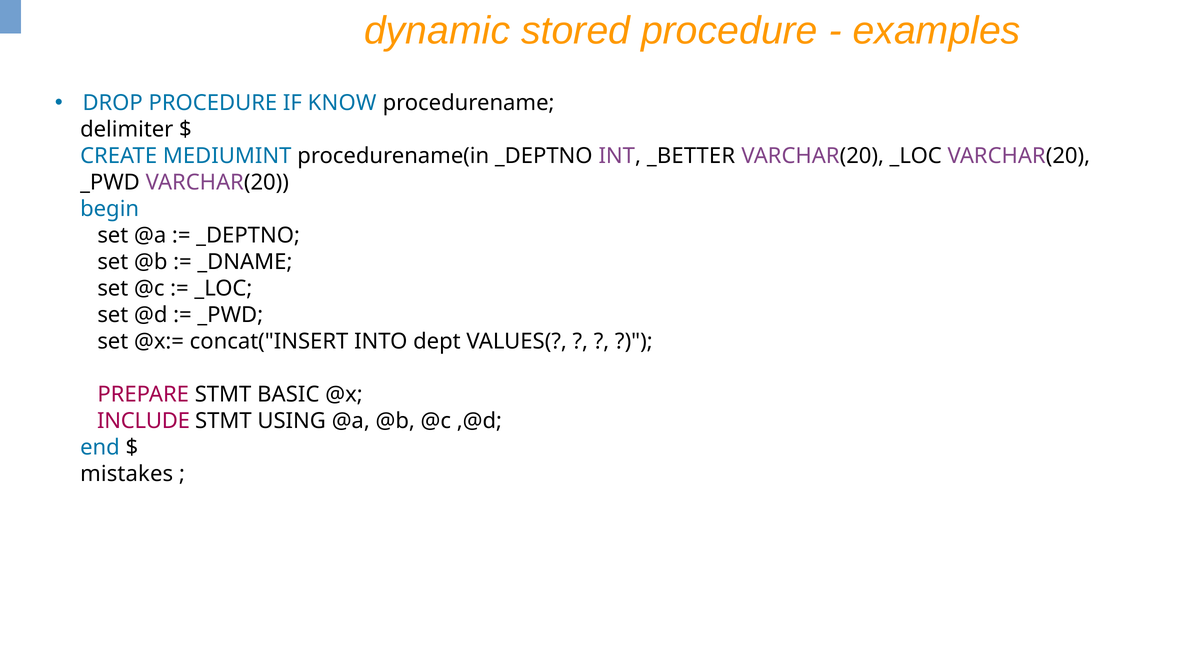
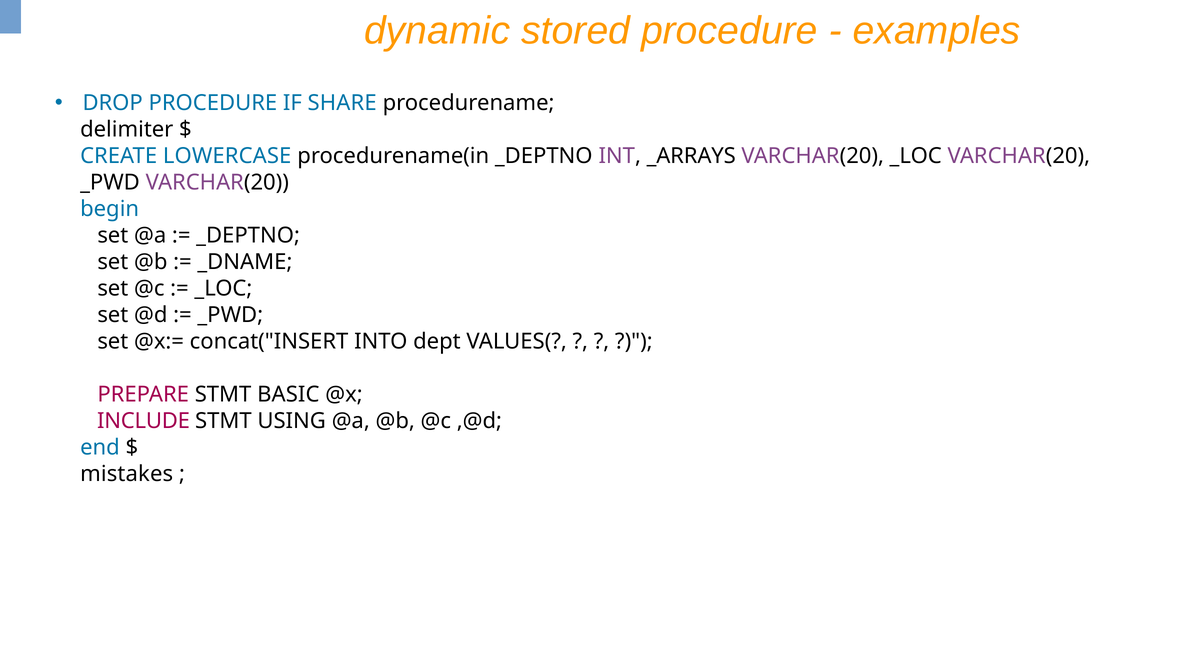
KNOW: KNOW -> SHARE (342, 103)
MEDIUMINT: MEDIUMINT -> LOWERCASE (227, 156)
_BETTER: _BETTER -> _ARRAYS (691, 156)
